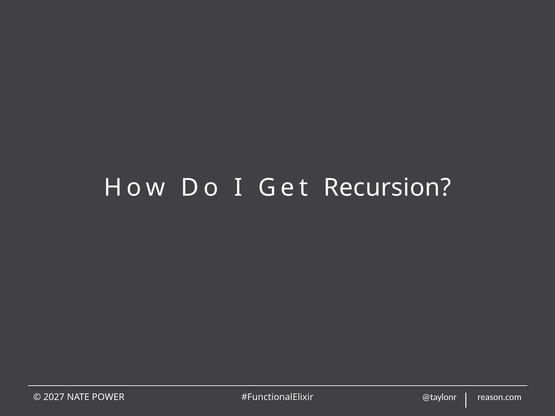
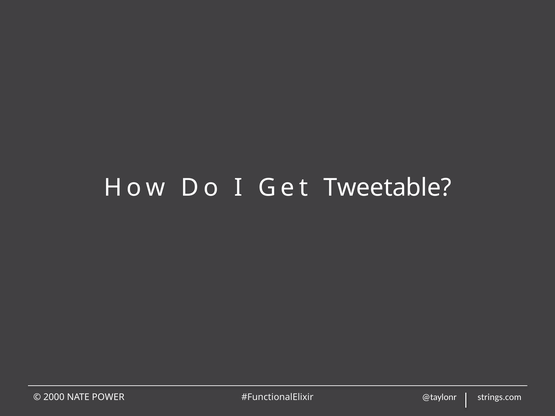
Recursion: Recursion -> Tweetable (388, 188)
2027: 2027 -> 2000 (54, 398)
reason.com: reason.com -> strings.com (499, 398)
